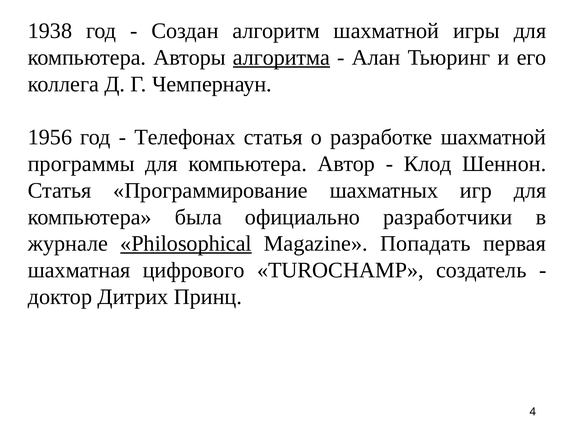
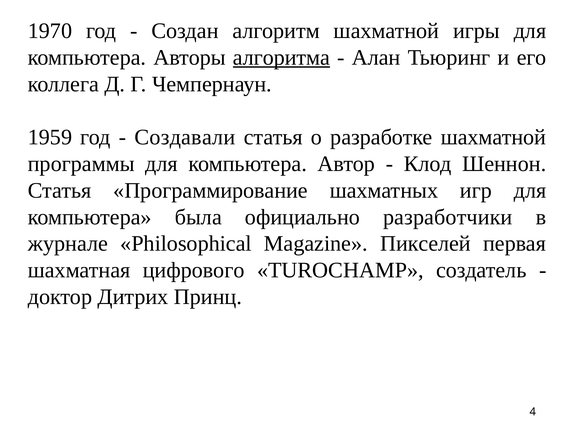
1938: 1938 -> 1970 (50, 31)
1956: 1956 -> 1959 (50, 137)
Телефонах: Телефонах -> Создавали (185, 137)
Philosophical underline: present -> none (186, 244)
Попадать: Попадать -> Пикселей (425, 244)
